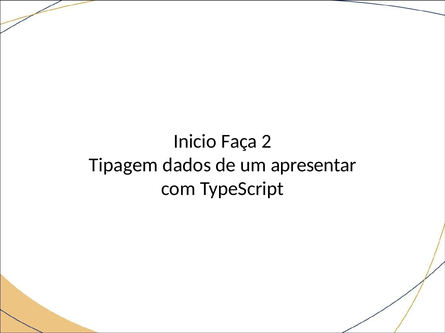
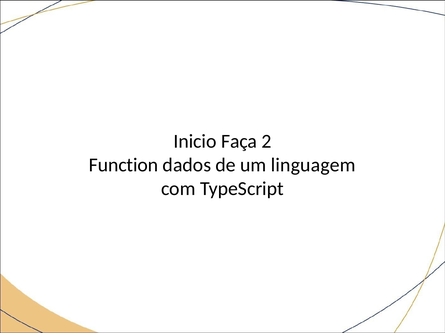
Tipagem: Tipagem -> Function (124, 165)
apresentar: apresentar -> linguagem (313, 165)
